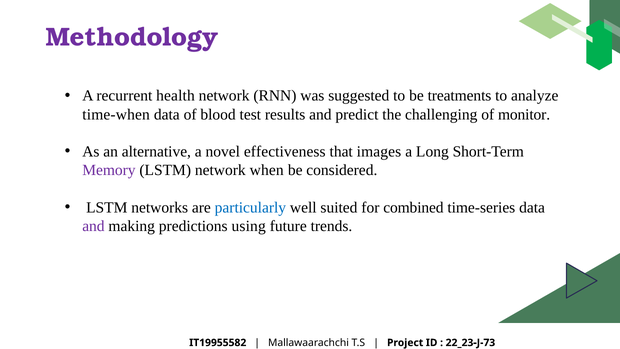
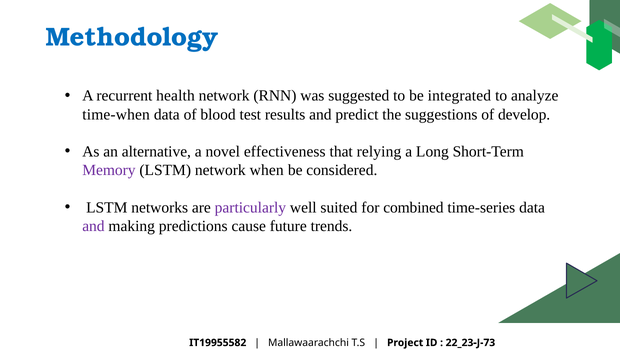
Methodology colour: purple -> blue (132, 37)
treatments: treatments -> integrated (459, 96)
challenging: challenging -> suggestions (441, 114)
monitor: monitor -> develop (524, 114)
images: images -> relying (379, 152)
particularly colour: blue -> purple (250, 207)
using: using -> cause (249, 226)
